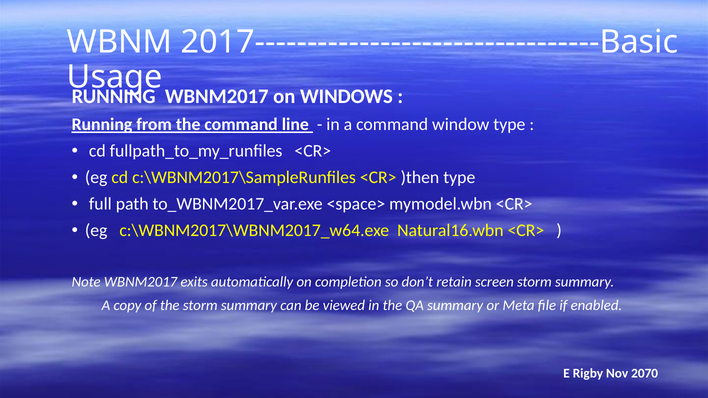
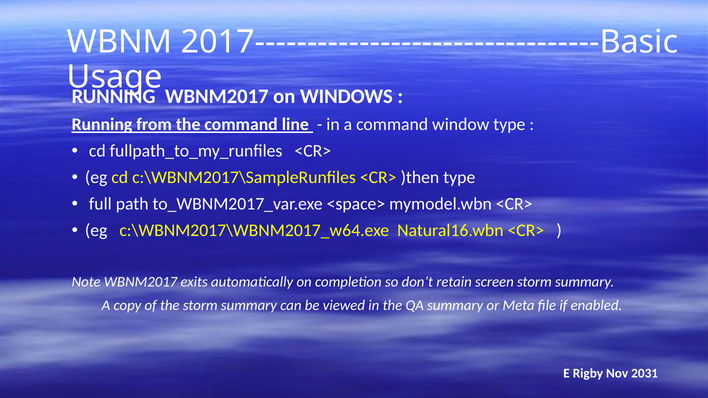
2070: 2070 -> 2031 (645, 373)
